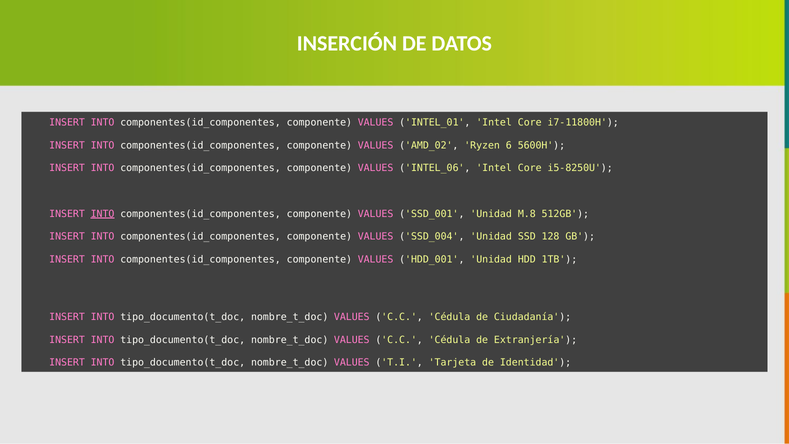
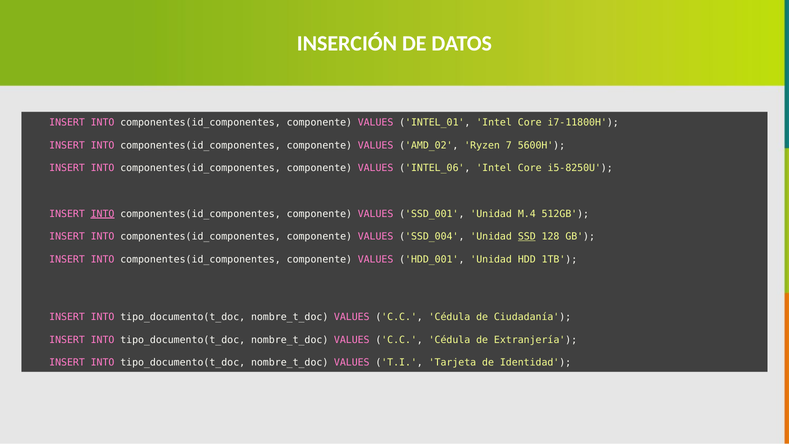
6: 6 -> 7 (509, 145)
M.8: M.8 -> M.4 (527, 214)
SSD underline: none -> present (527, 237)
